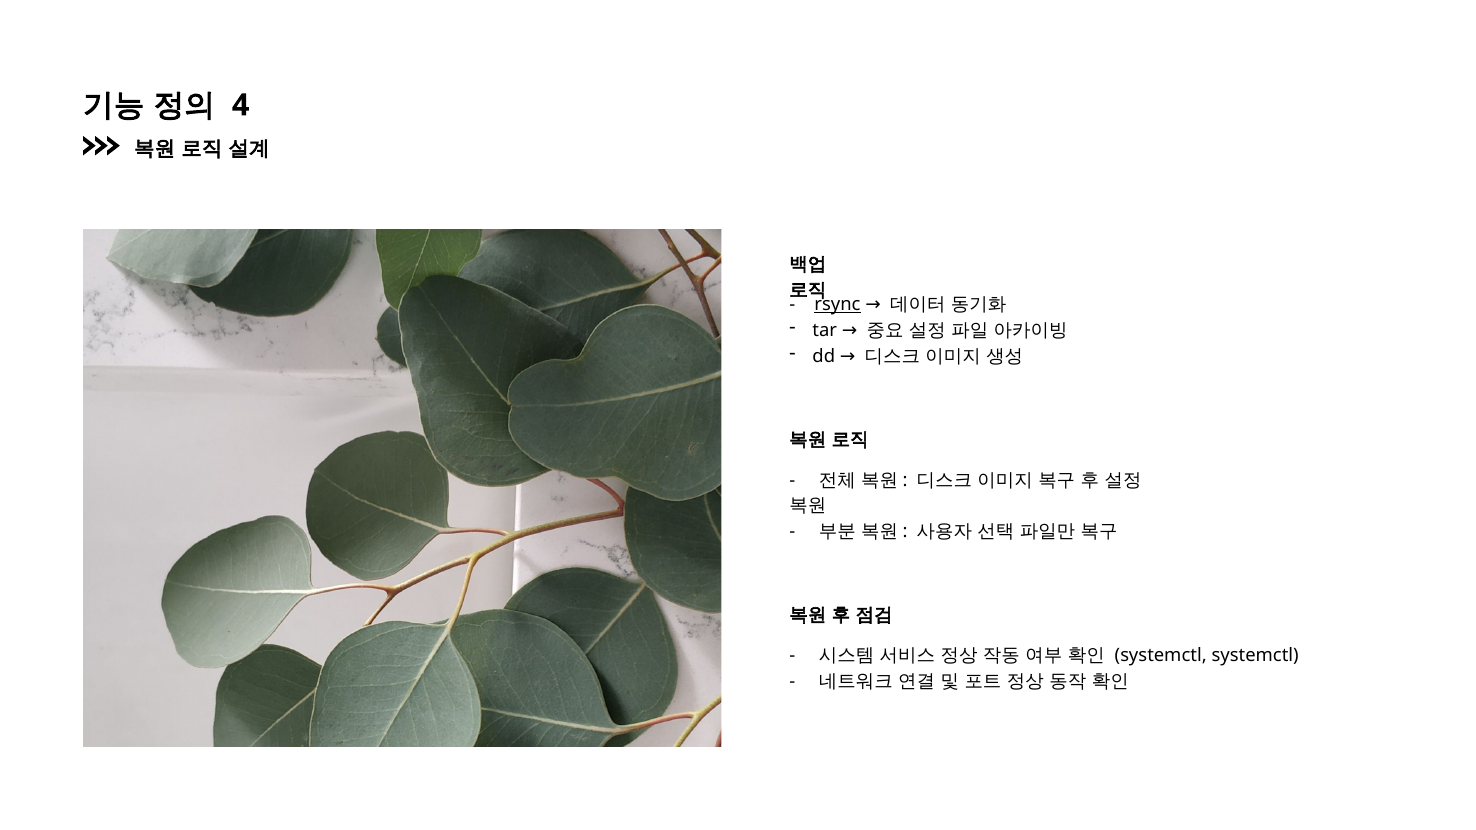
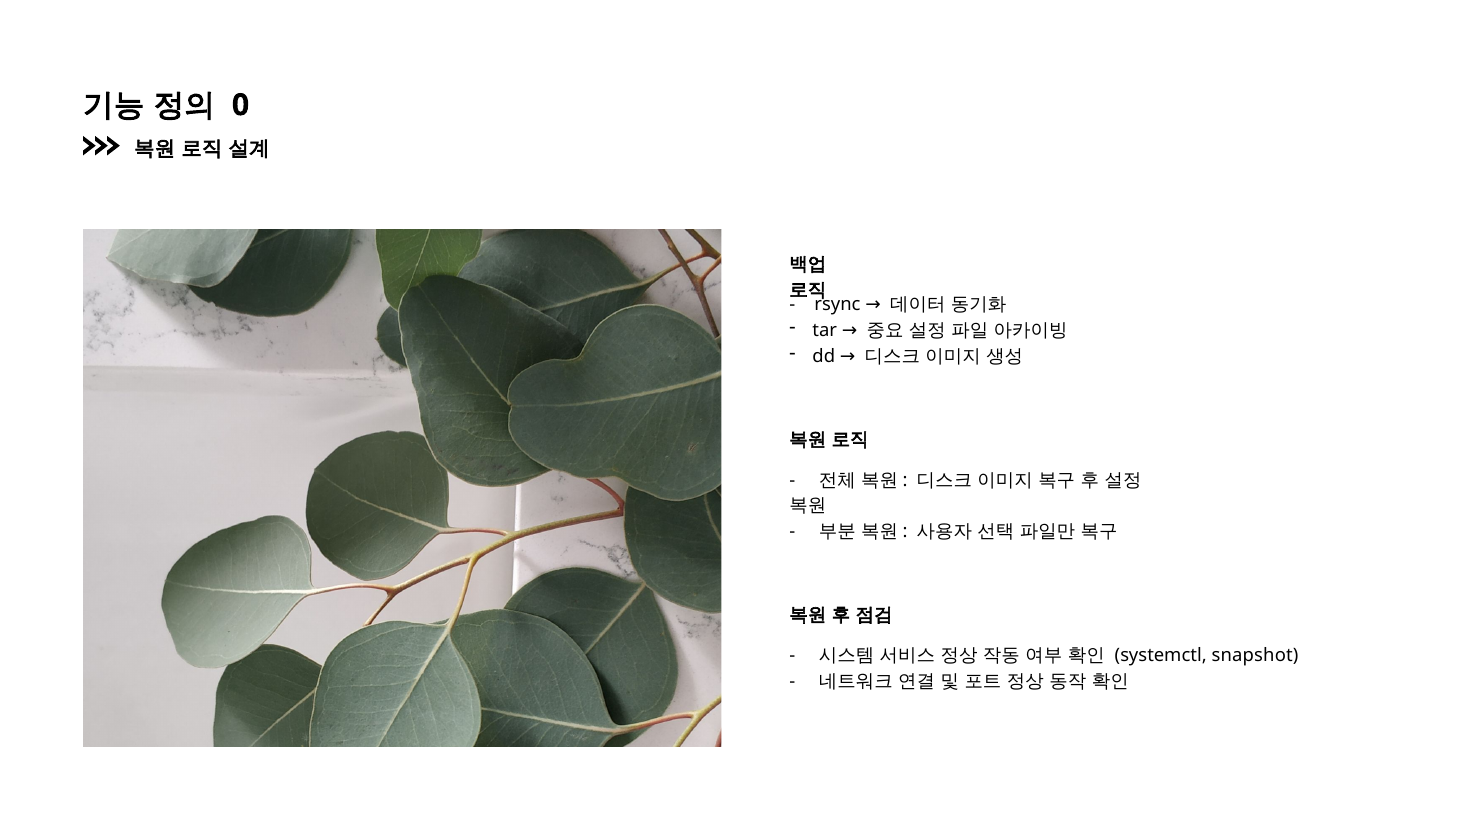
4: 4 -> 0 (241, 105)
rsync underline: present -> none (838, 305)
systemctl systemctl: systemctl -> snapshot (1255, 655)
